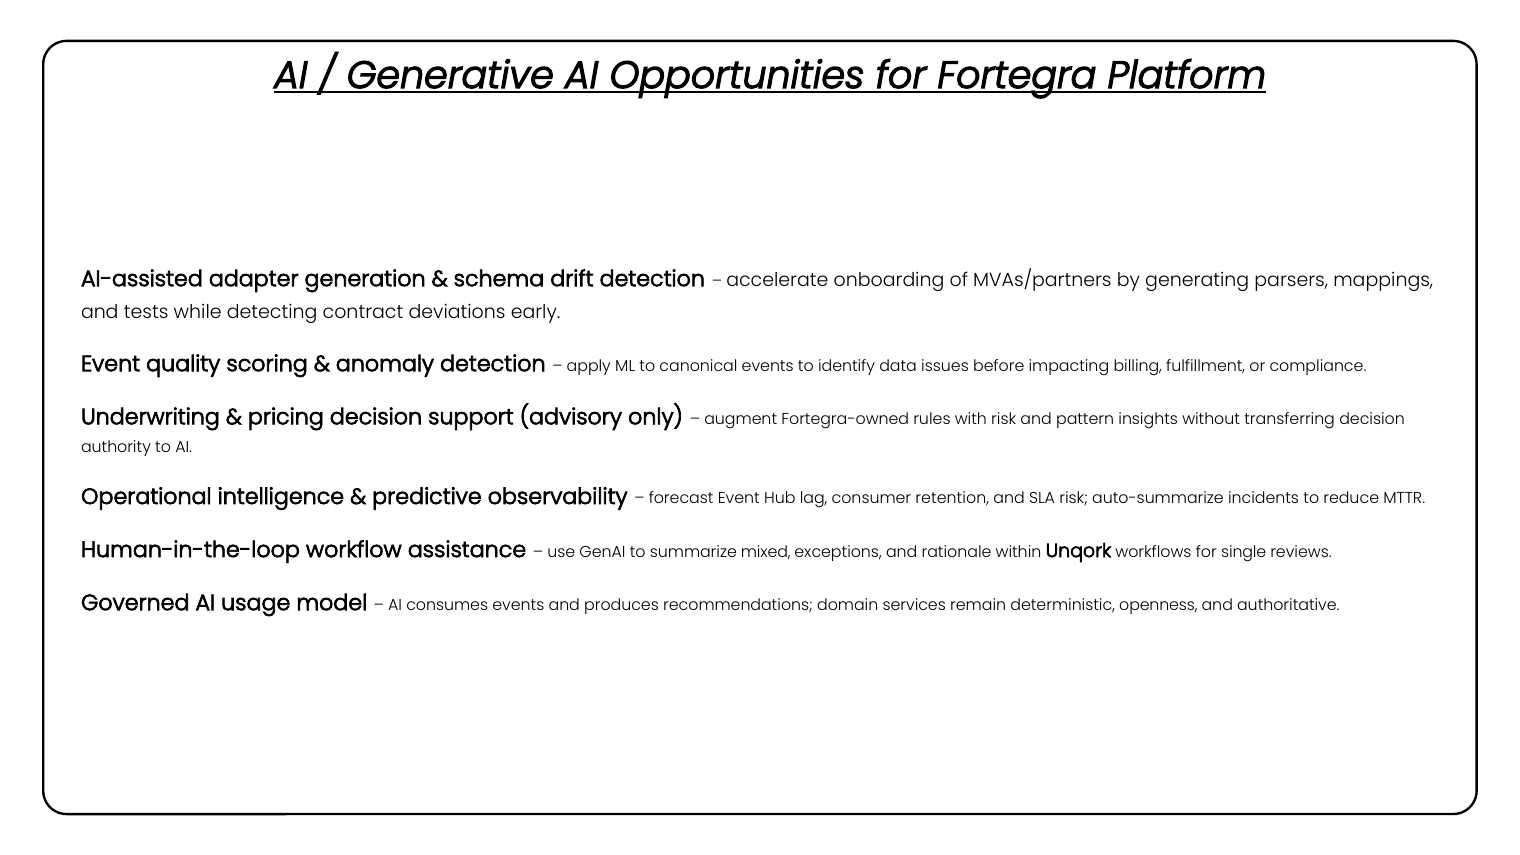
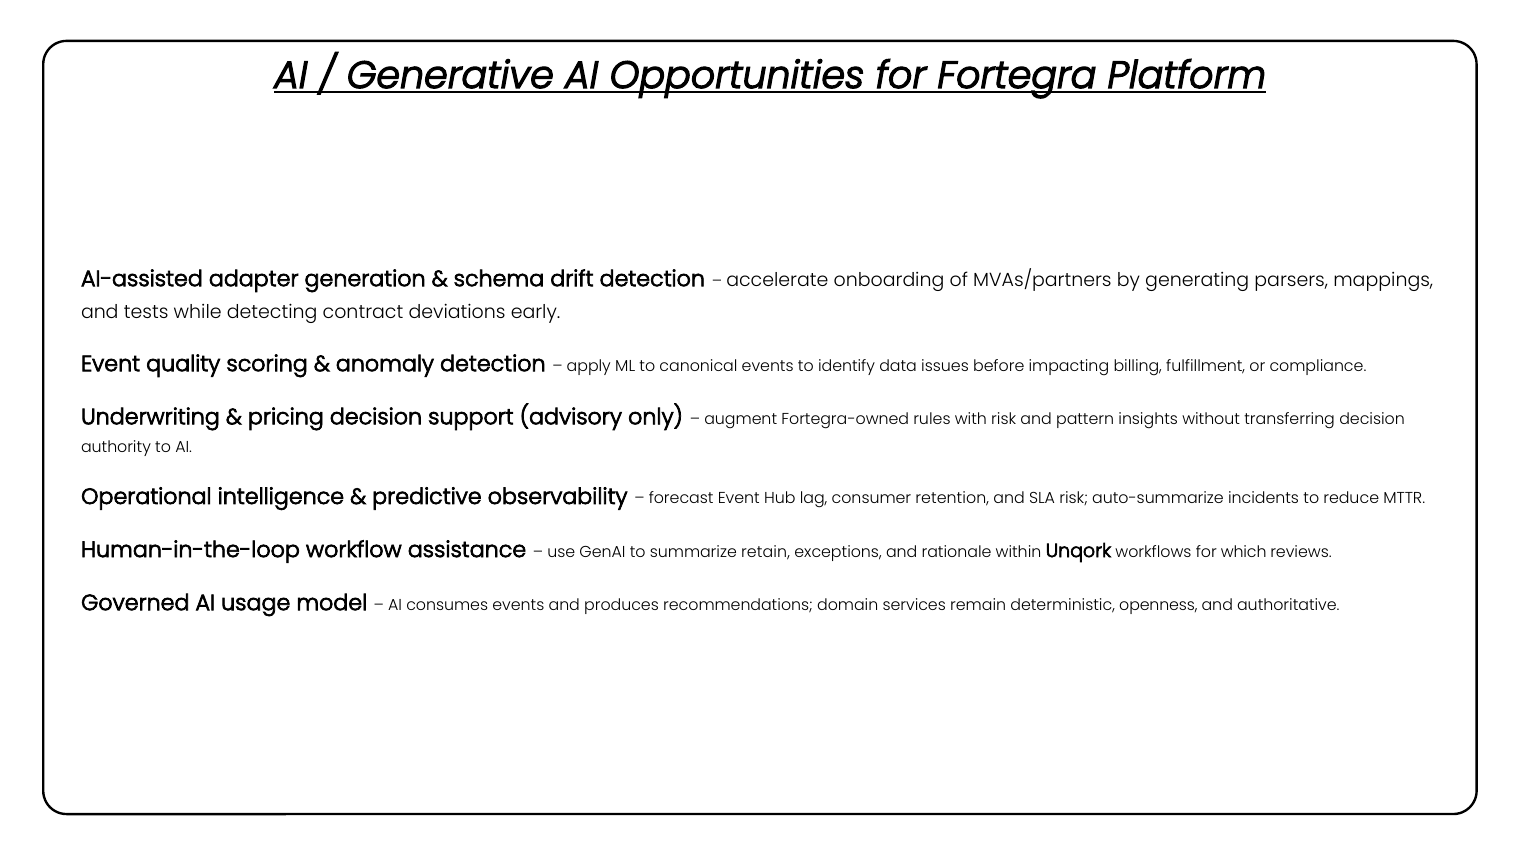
mixed: mixed -> retain (766, 552)
single: single -> which (1244, 552)
